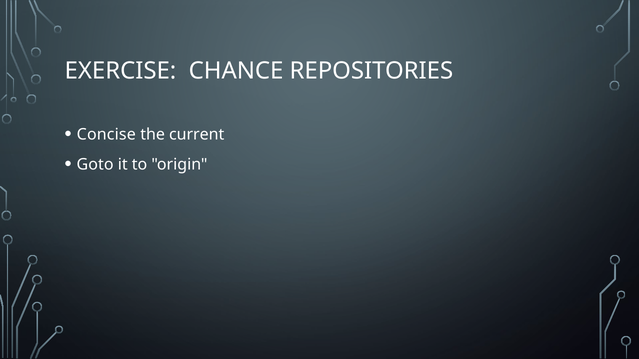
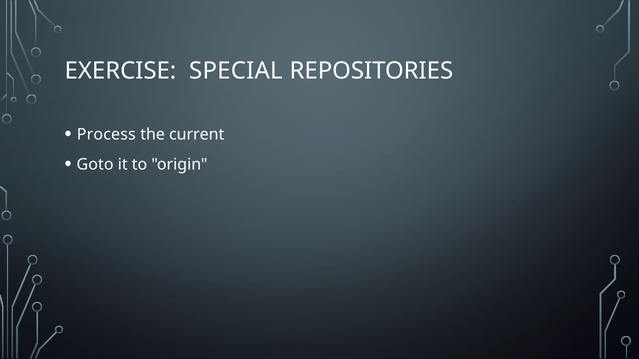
CHANCE: CHANCE -> SPECIAL (236, 71)
Concise: Concise -> Process (106, 135)
